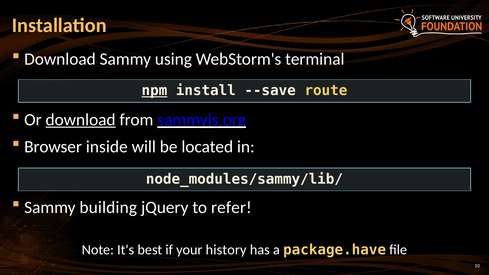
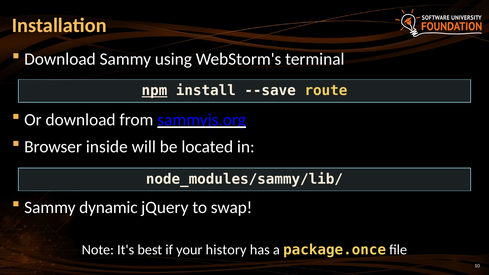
download underline: present -> none (81, 120)
building: building -> dynamic (108, 208)
refer: refer -> swap (231, 208)
package.have: package.have -> package.once (335, 250)
